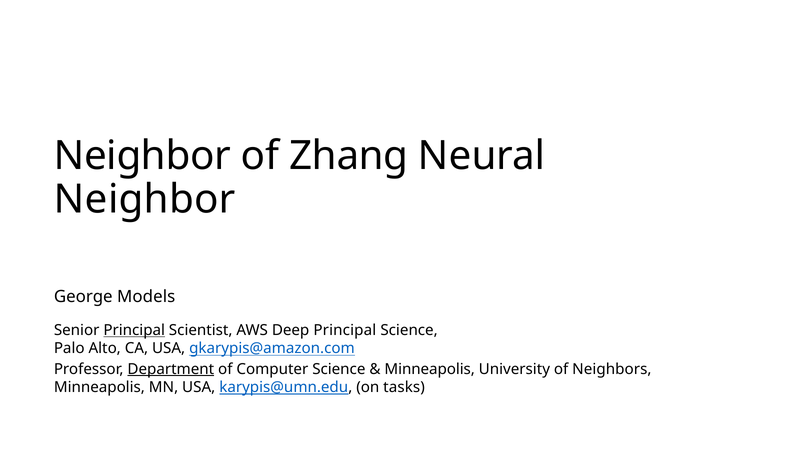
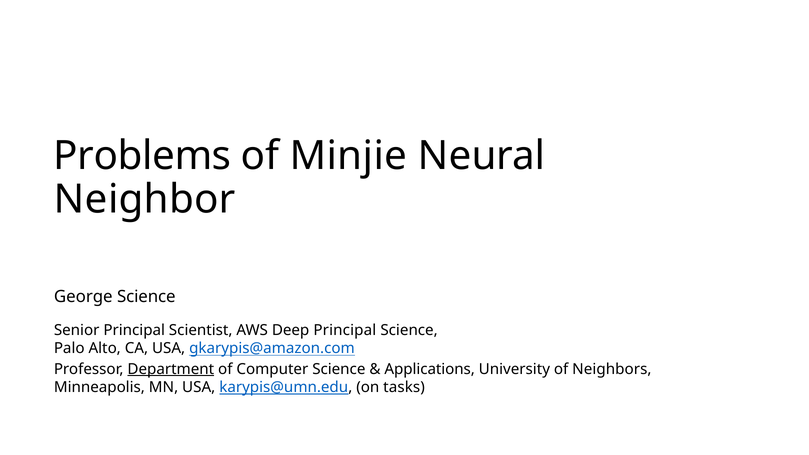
Neighbor: Neighbor -> Problems (142, 156)
Zhang: Zhang -> Minjie (348, 156)
George Models: Models -> Science (146, 297)
Principal underline: present -> none (134, 330)
Minneapolis: Minneapolis -> Applications (430, 369)
